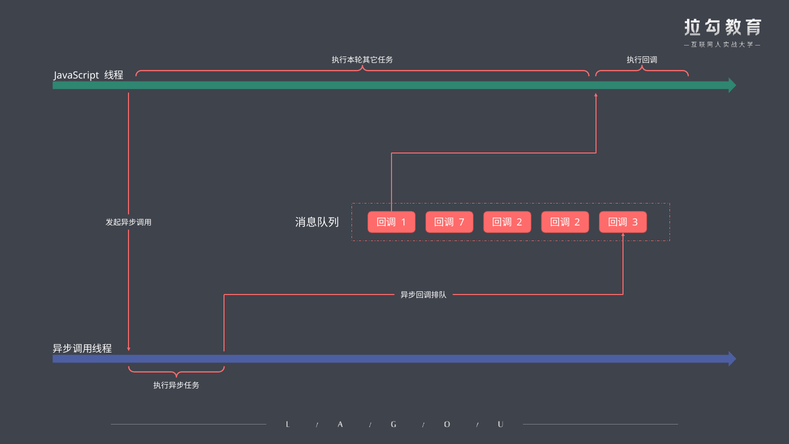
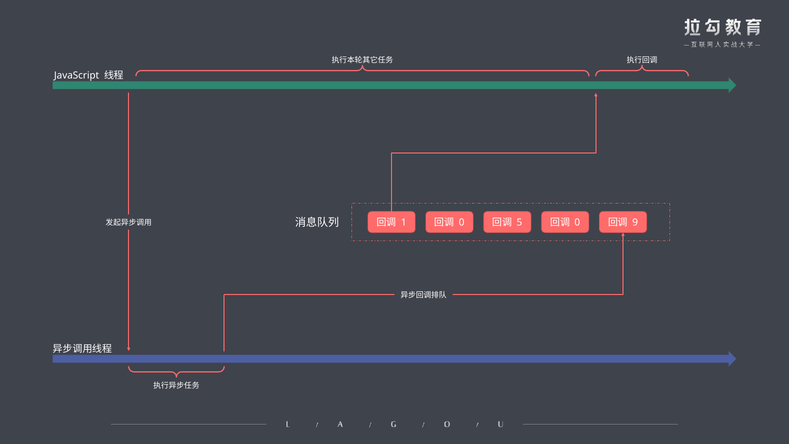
7: 7 -> 0 (462, 223)
2: 2 -> 5 (519, 223)
2: 2 -> 0 (577, 223)
3: 3 -> 9 (635, 223)
